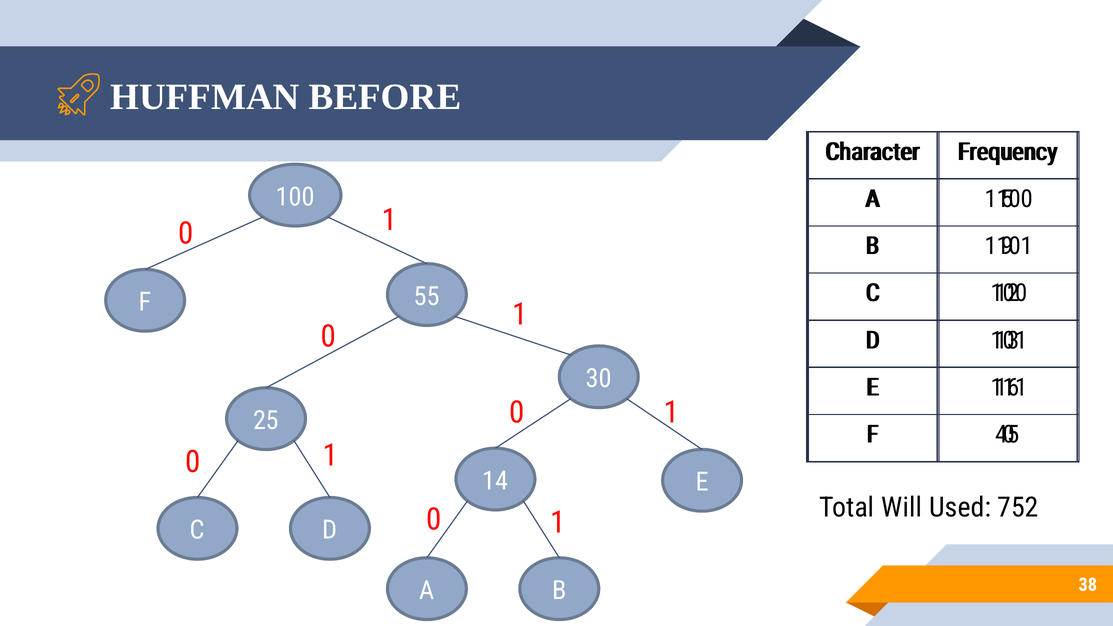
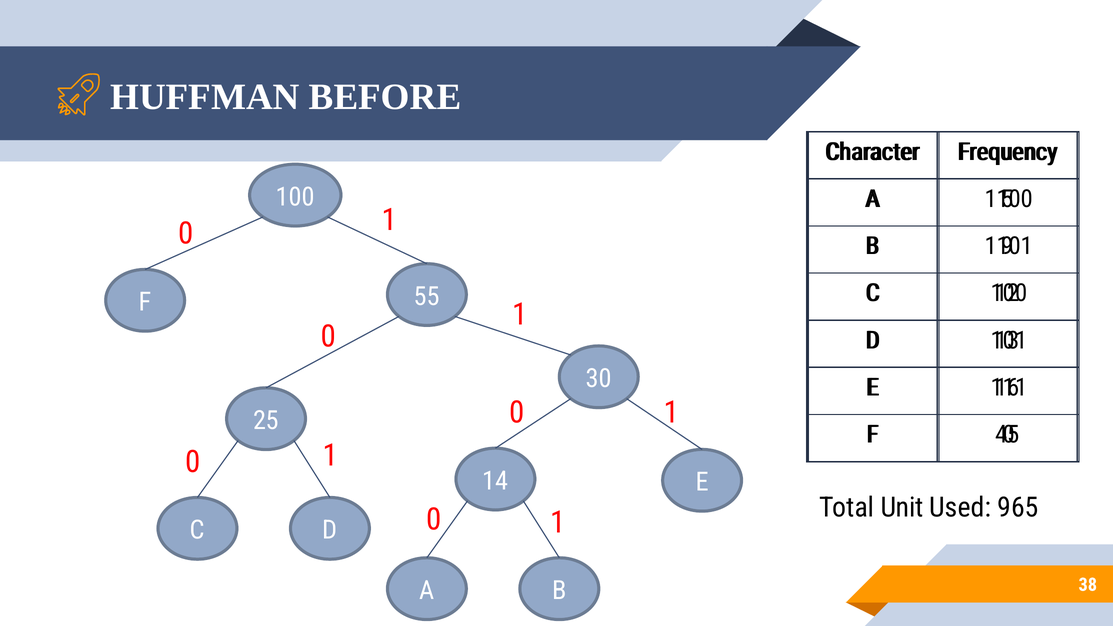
Will: Will -> Unit (902, 508)
752: 752 -> 965 (1018, 508)
